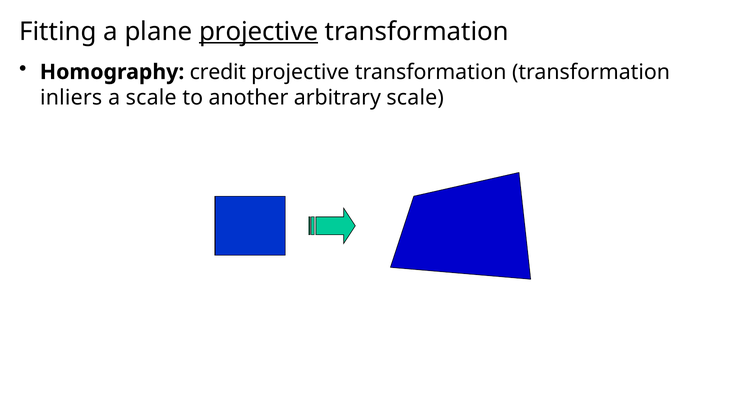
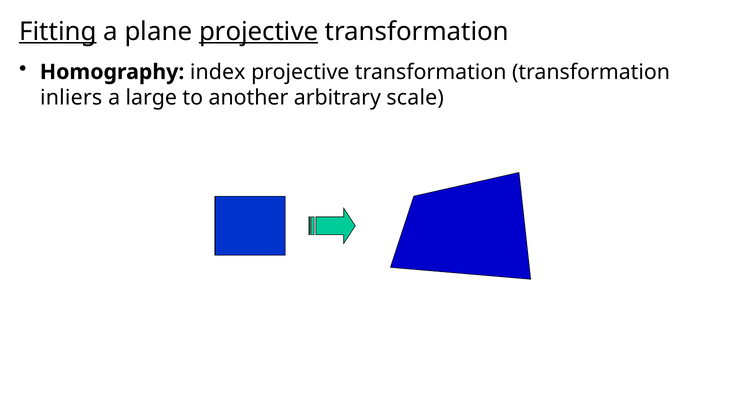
Fitting underline: none -> present (58, 32)
credit: credit -> index (218, 72)
a scale: scale -> large (151, 98)
